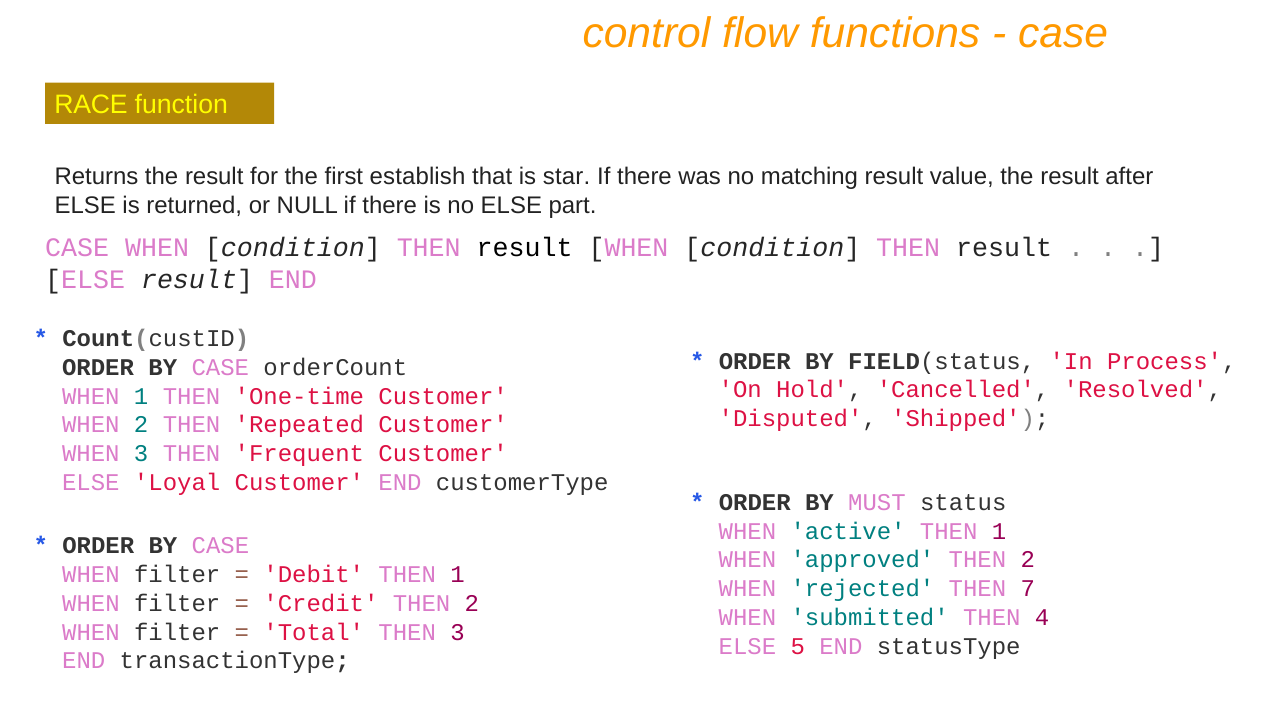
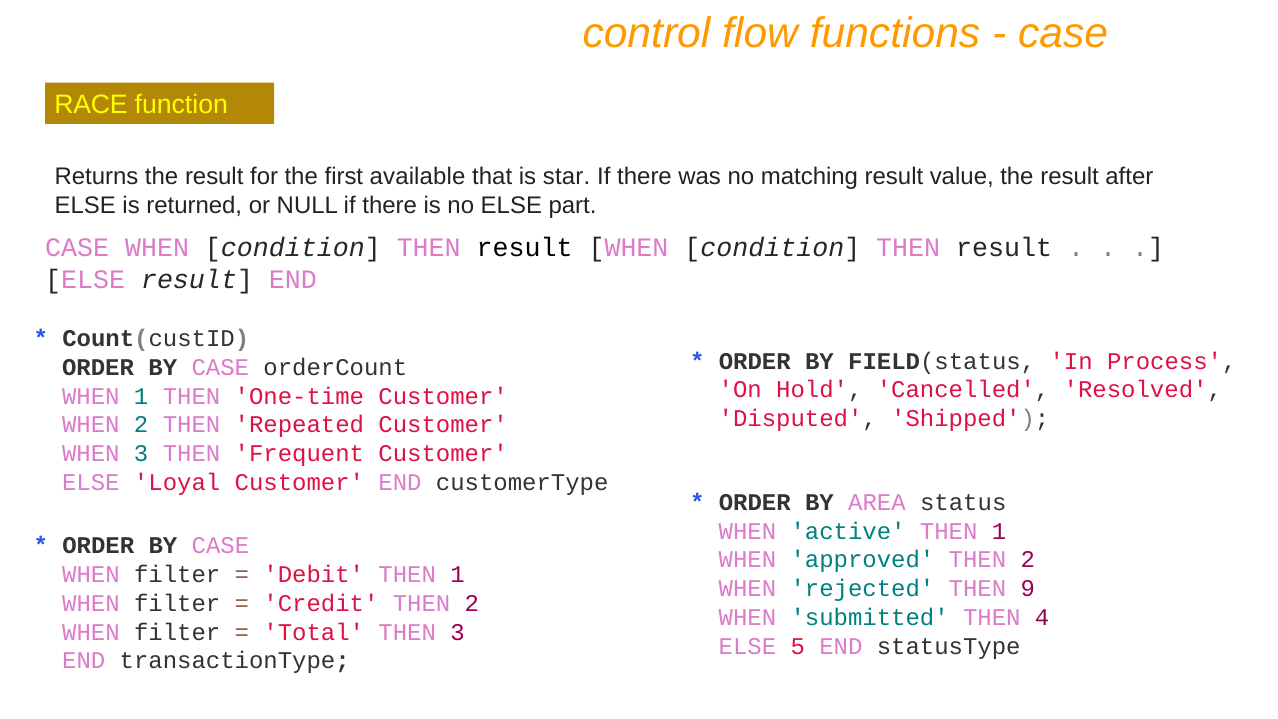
establish: establish -> available (418, 177)
MUST: MUST -> AREA (877, 502)
7: 7 -> 9 (1028, 589)
